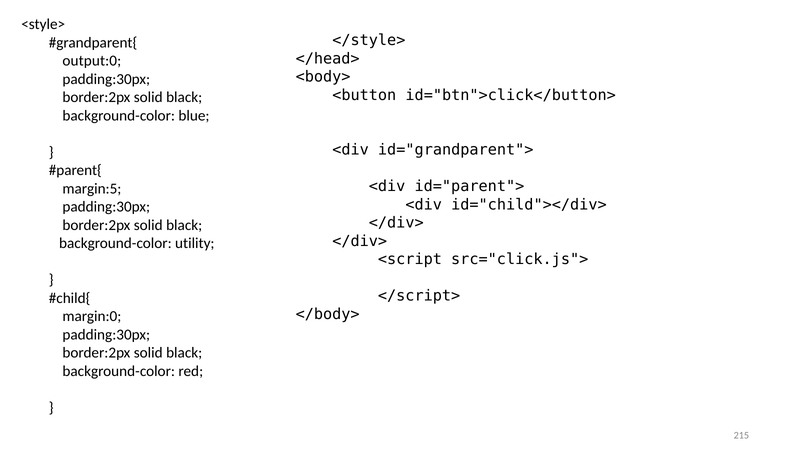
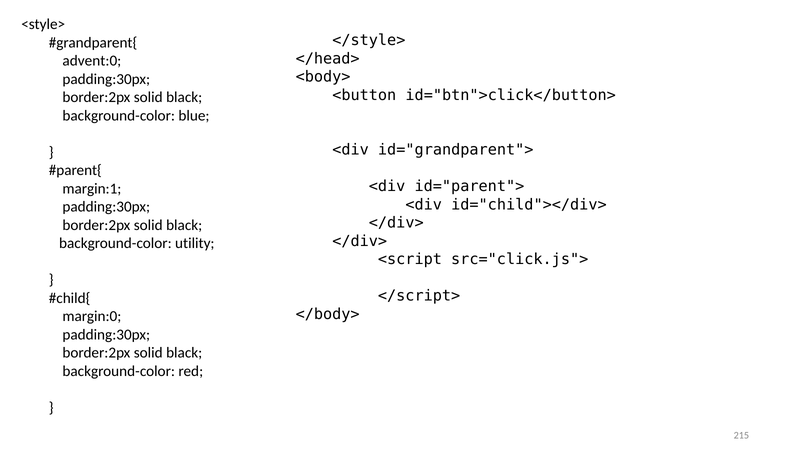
output:0: output:0 -> advent:0 (92, 61)
margin:5: margin:5 -> margin:1 (92, 189)
